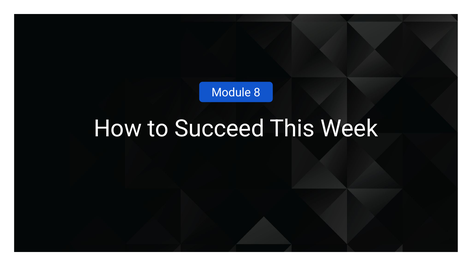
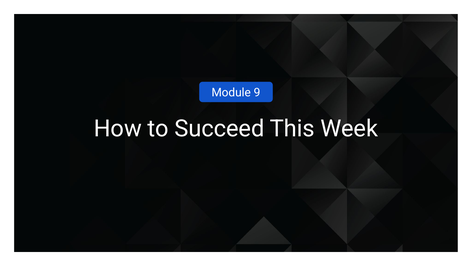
8: 8 -> 9 (257, 93)
